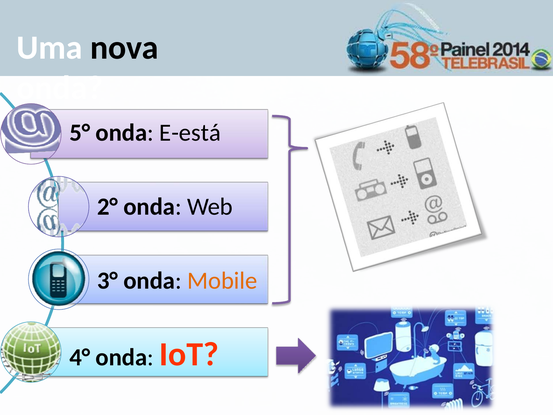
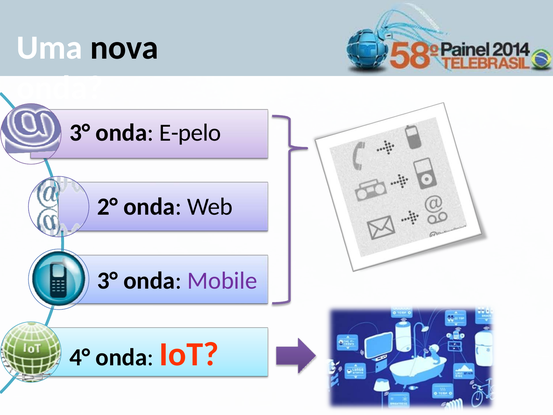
5°: 5° -> 3° (80, 133)
E-está: E-está -> E-pelo (190, 133)
Mobile colour: orange -> purple (222, 280)
